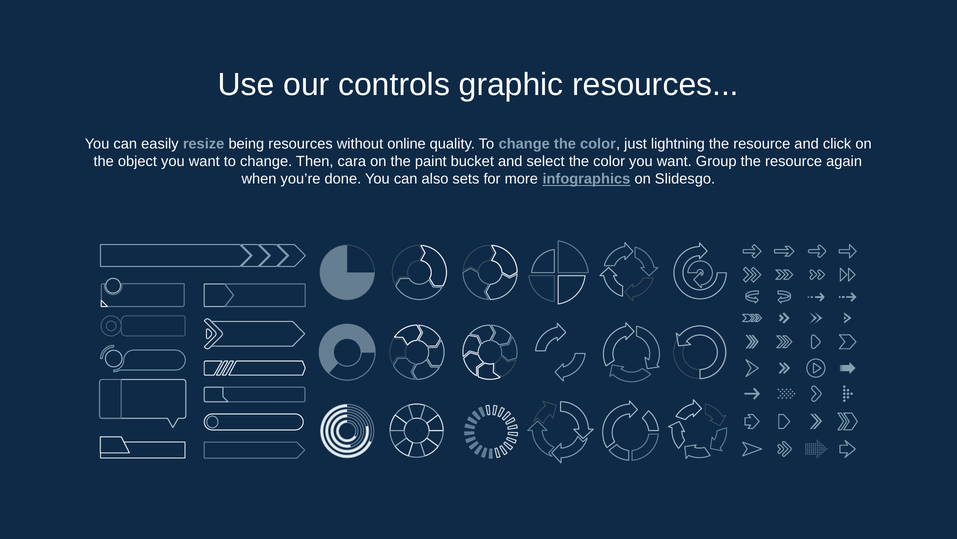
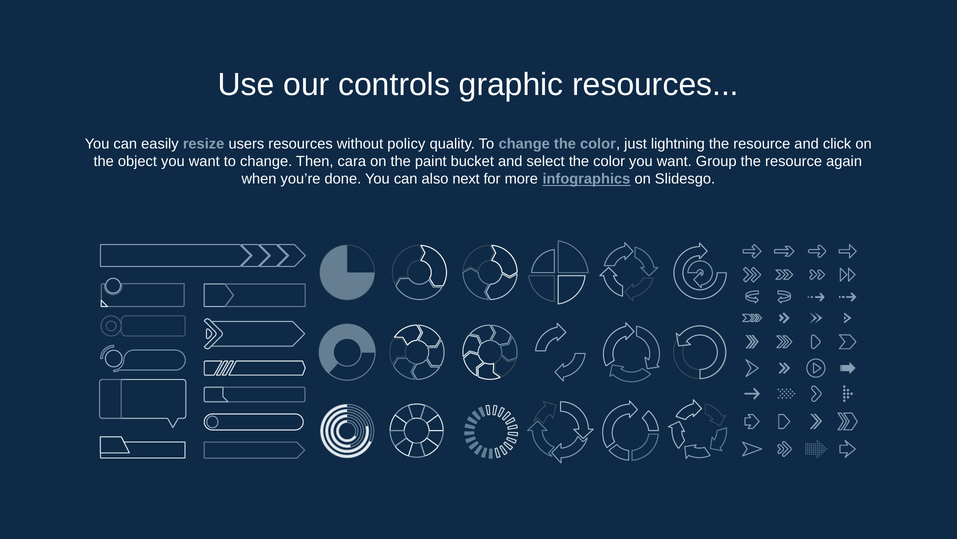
being: being -> users (246, 144)
online: online -> policy (406, 144)
sets: sets -> next (466, 179)
